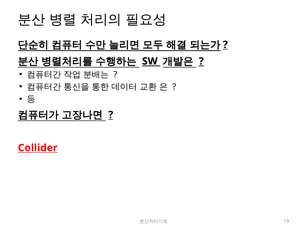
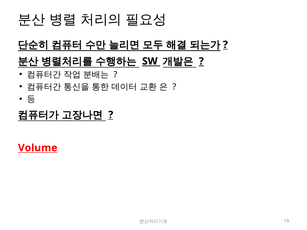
Collider: Collider -> Volume (38, 148)
